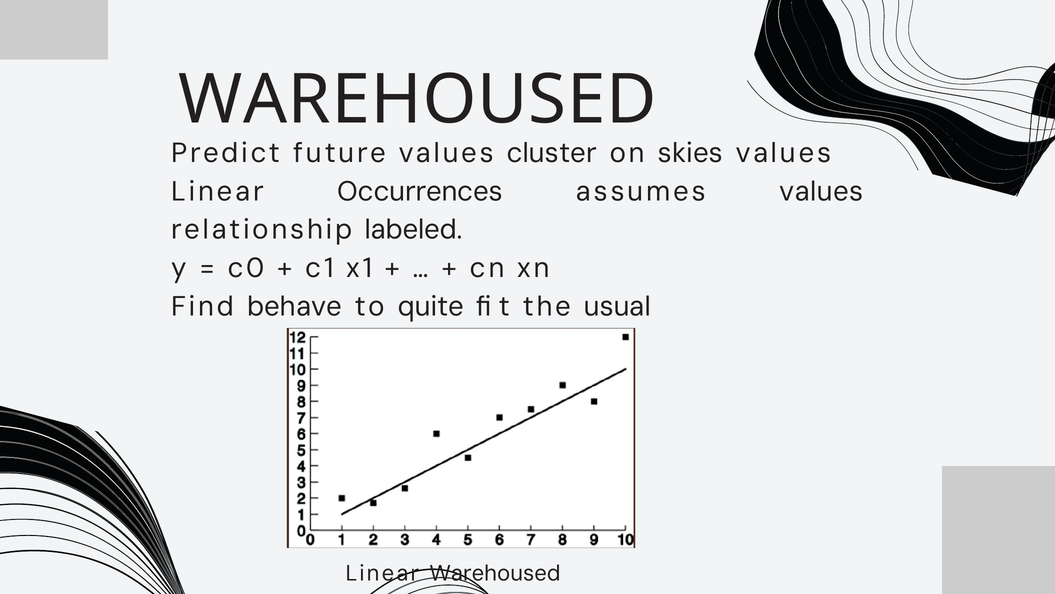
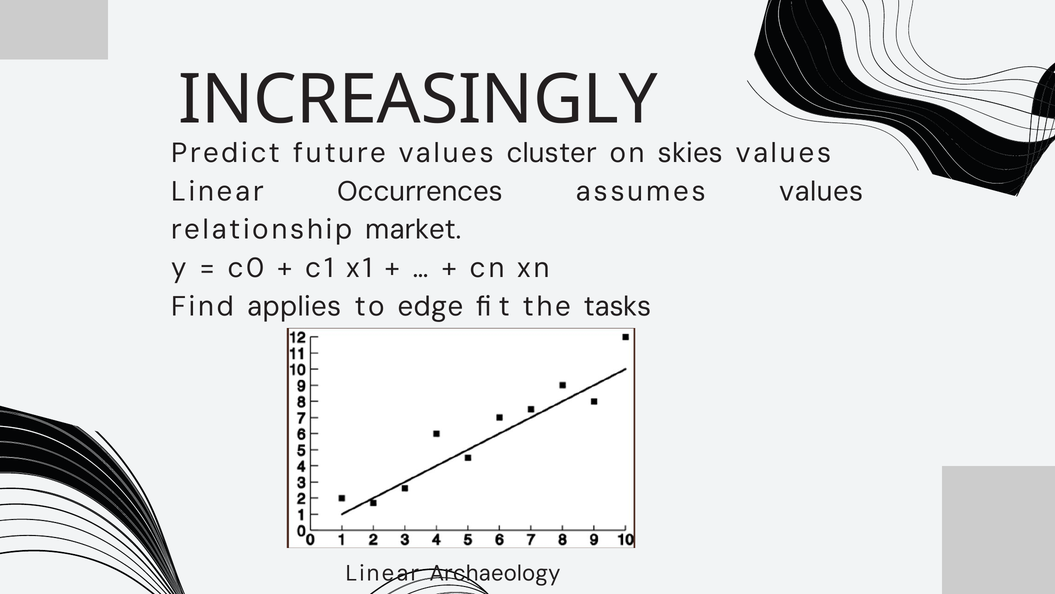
WAREHOUSED: WAREHOUSED -> INCREASINGLY (418, 100)
labeled: labeled -> market (413, 230)
behave: behave -> applies (294, 306)
quite: quite -> edge (431, 306)
usual: usual -> tasks (617, 306)
Linear Warehoused: Warehoused -> Archaeology (495, 573)
